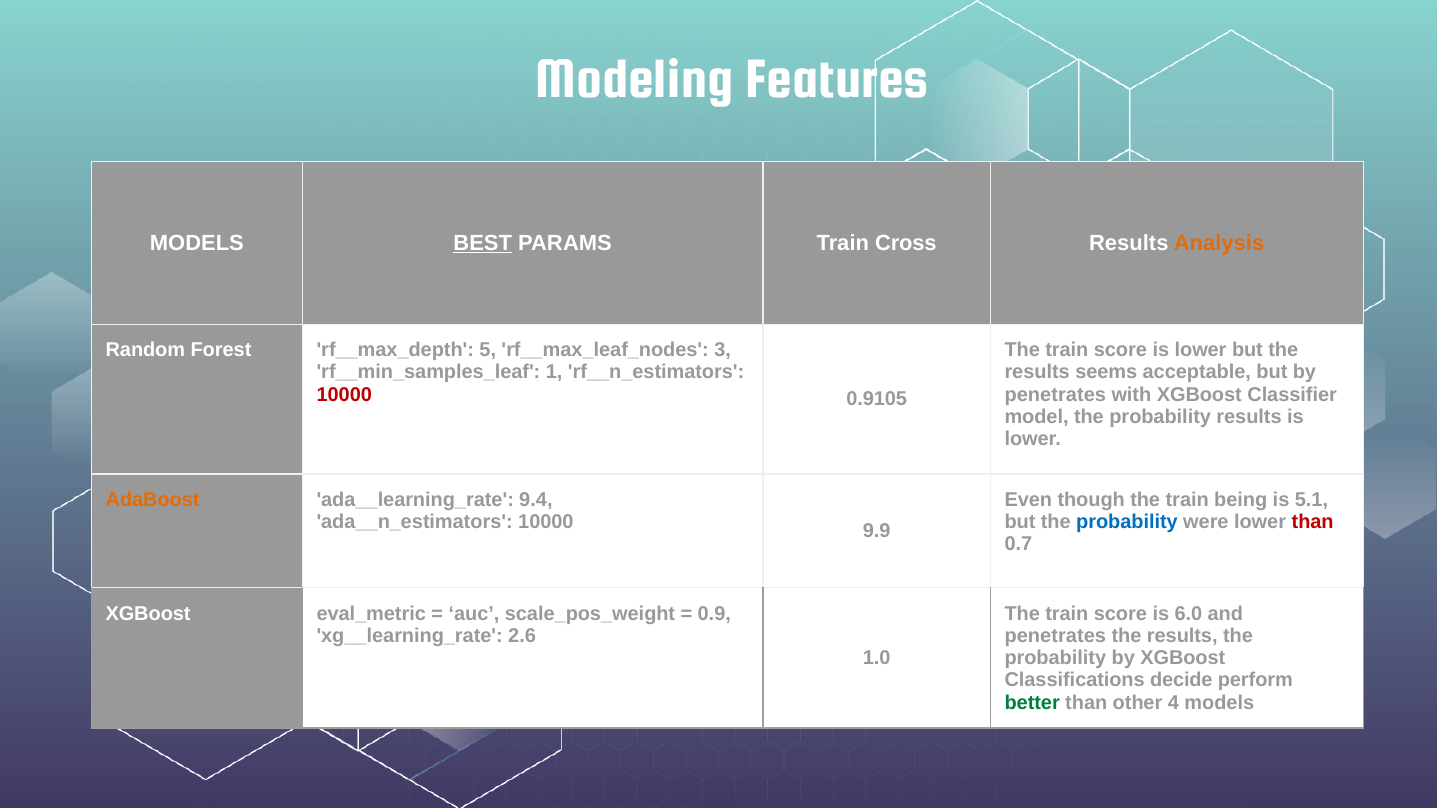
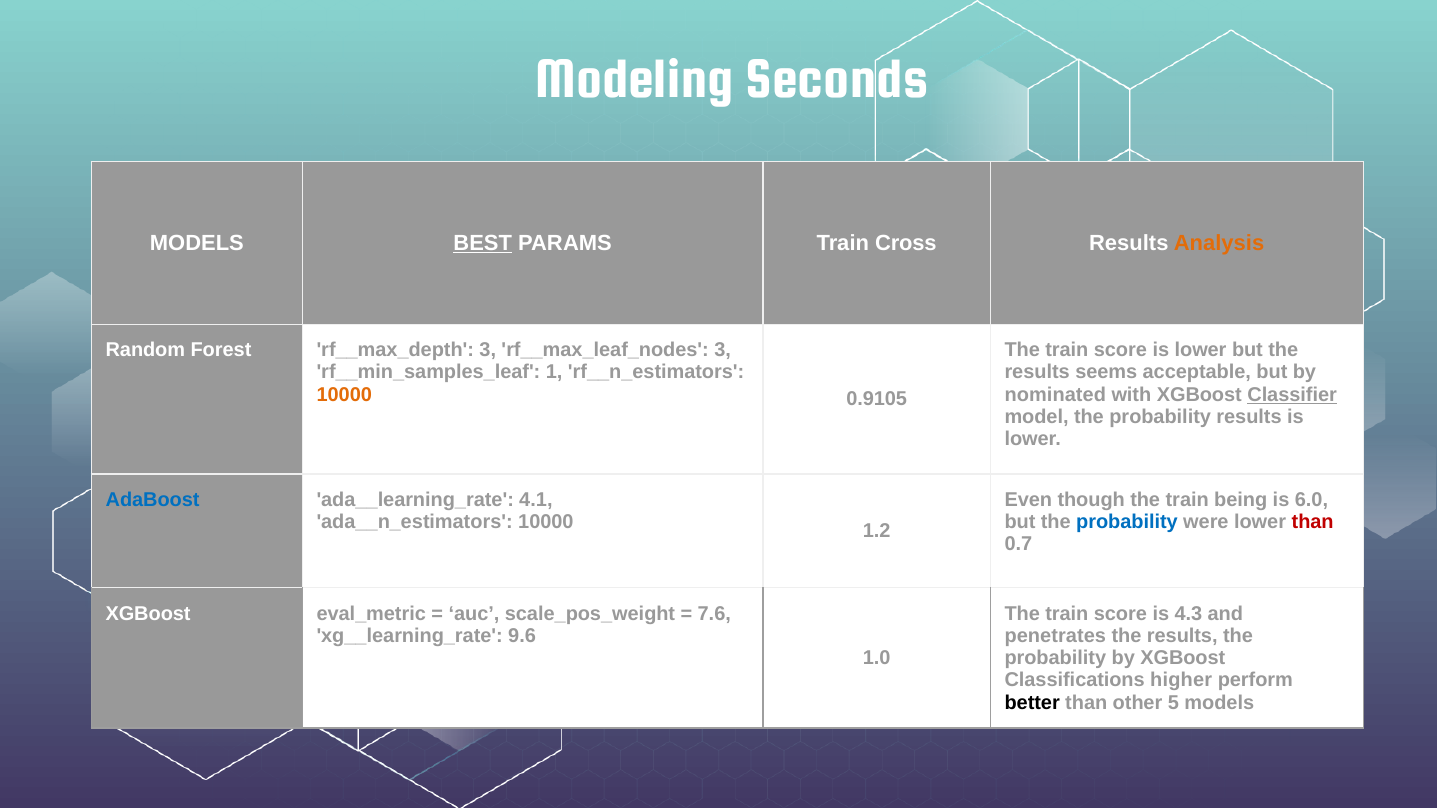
Features: Features -> Seconds (837, 78)
5: 5 -> 3 (488, 350)
10000 colour: red -> orange (344, 395)
penetrates: penetrates -> nominated (1055, 395)
Classifier underline: none -> present (1292, 395)
AdaBoost colour: orange -> blue (153, 500)
9.4: 9.4 -> 4.1 (536, 500)
5.1: 5.1 -> 6.0 (1311, 500)
9.9: 9.9 -> 1.2 (877, 531)
0.9: 0.9 -> 7.6 (714, 614)
6.0: 6.0 -> 4.3 (1188, 614)
2.6: 2.6 -> 9.6 (522, 636)
decide: decide -> higher (1181, 681)
better colour: green -> black (1032, 703)
4: 4 -> 5 (1173, 703)
